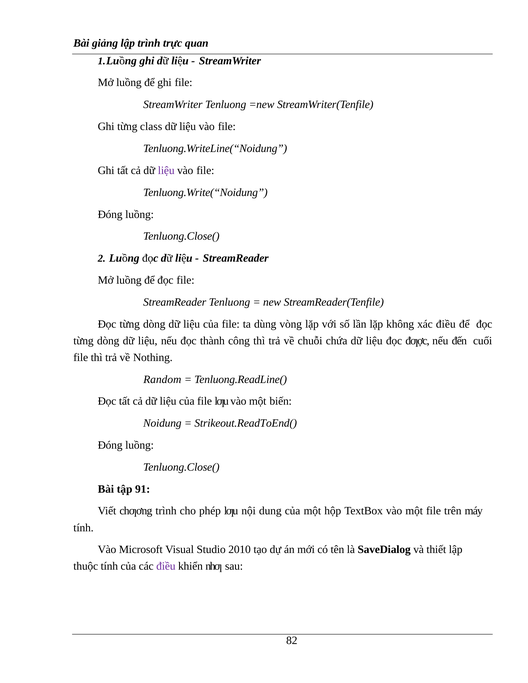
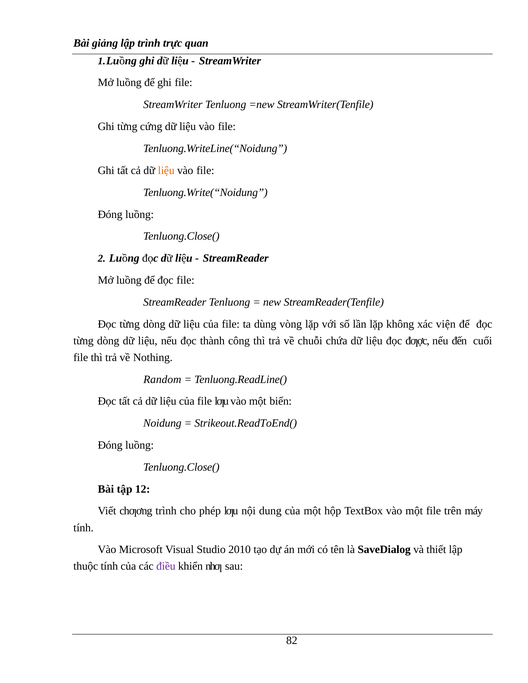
class: class -> cứng (151, 127)
liệu colour: purple -> orange (166, 170)
xác điều: điều -> viện (446, 324)
91: 91 -> 12 (143, 489)
